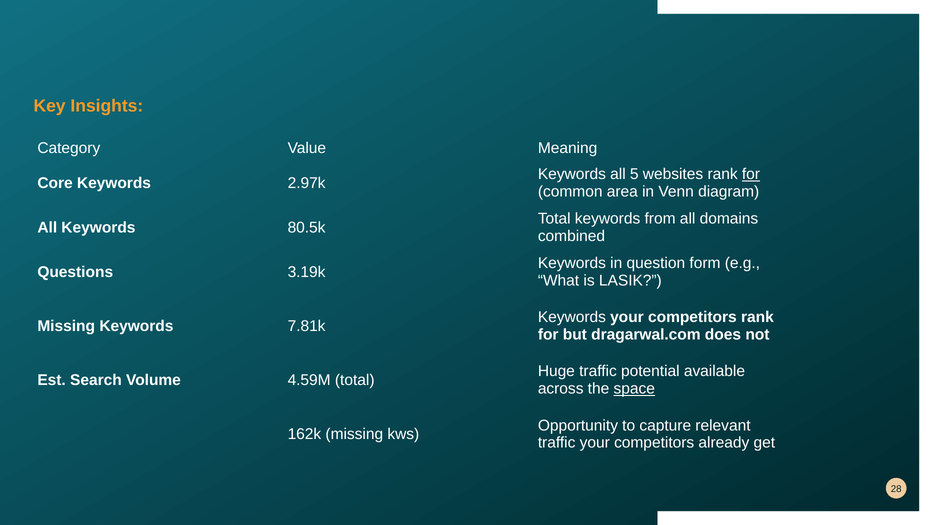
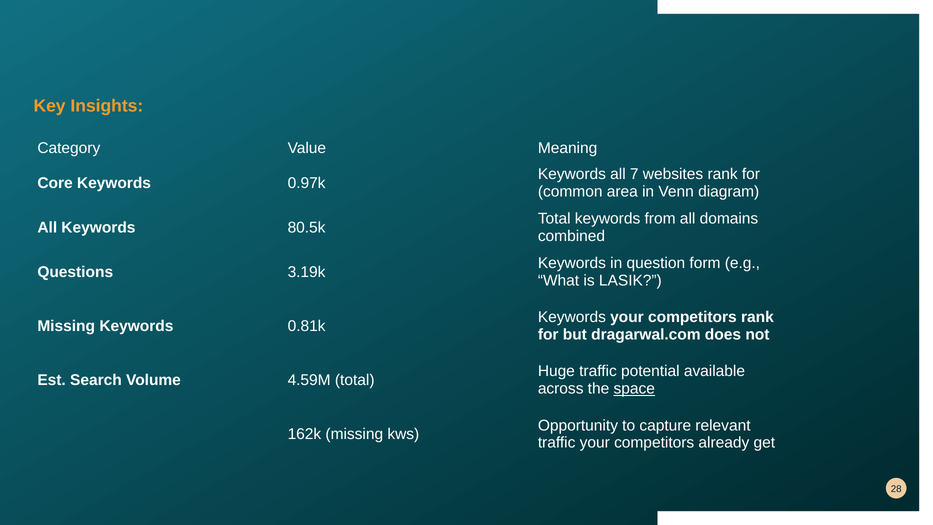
5: 5 -> 7 (634, 174)
for underline: present -> none (751, 174)
2.97k: 2.97k -> 0.97k (307, 183)
7.81k: 7.81k -> 0.81k (307, 326)
